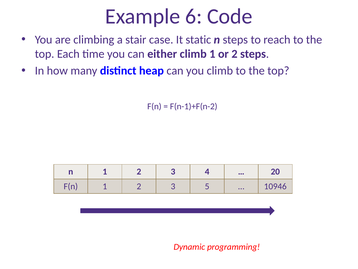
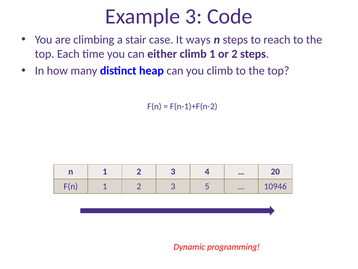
Example 6: 6 -> 3 (194, 16)
static: static -> ways (198, 40)
